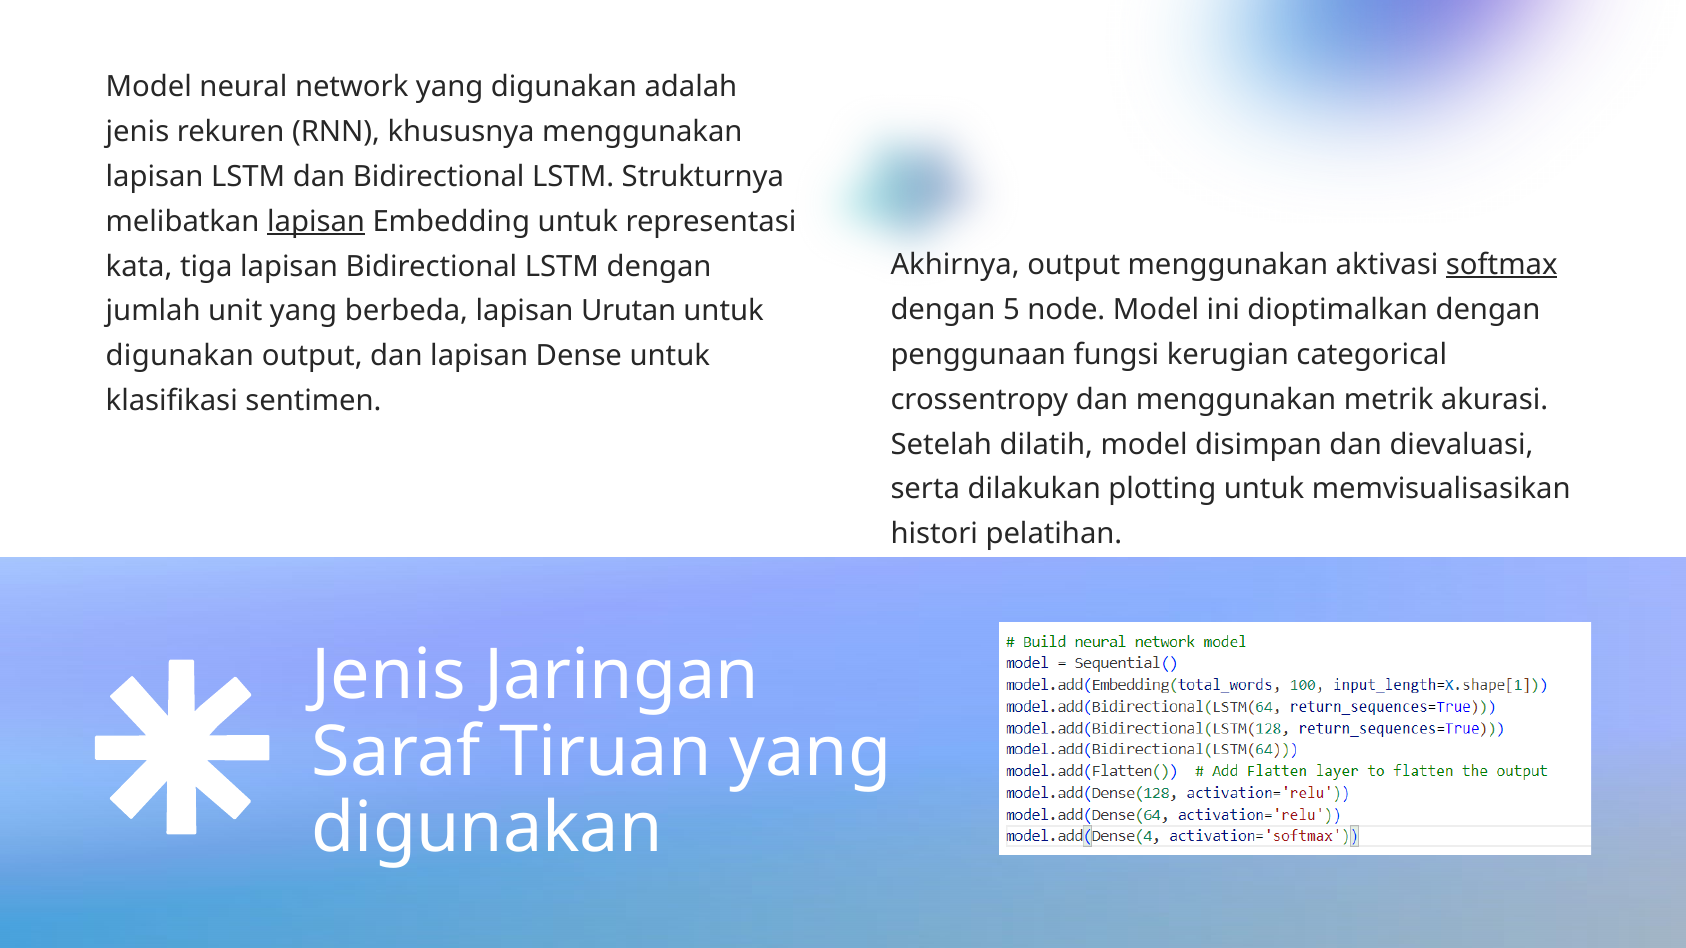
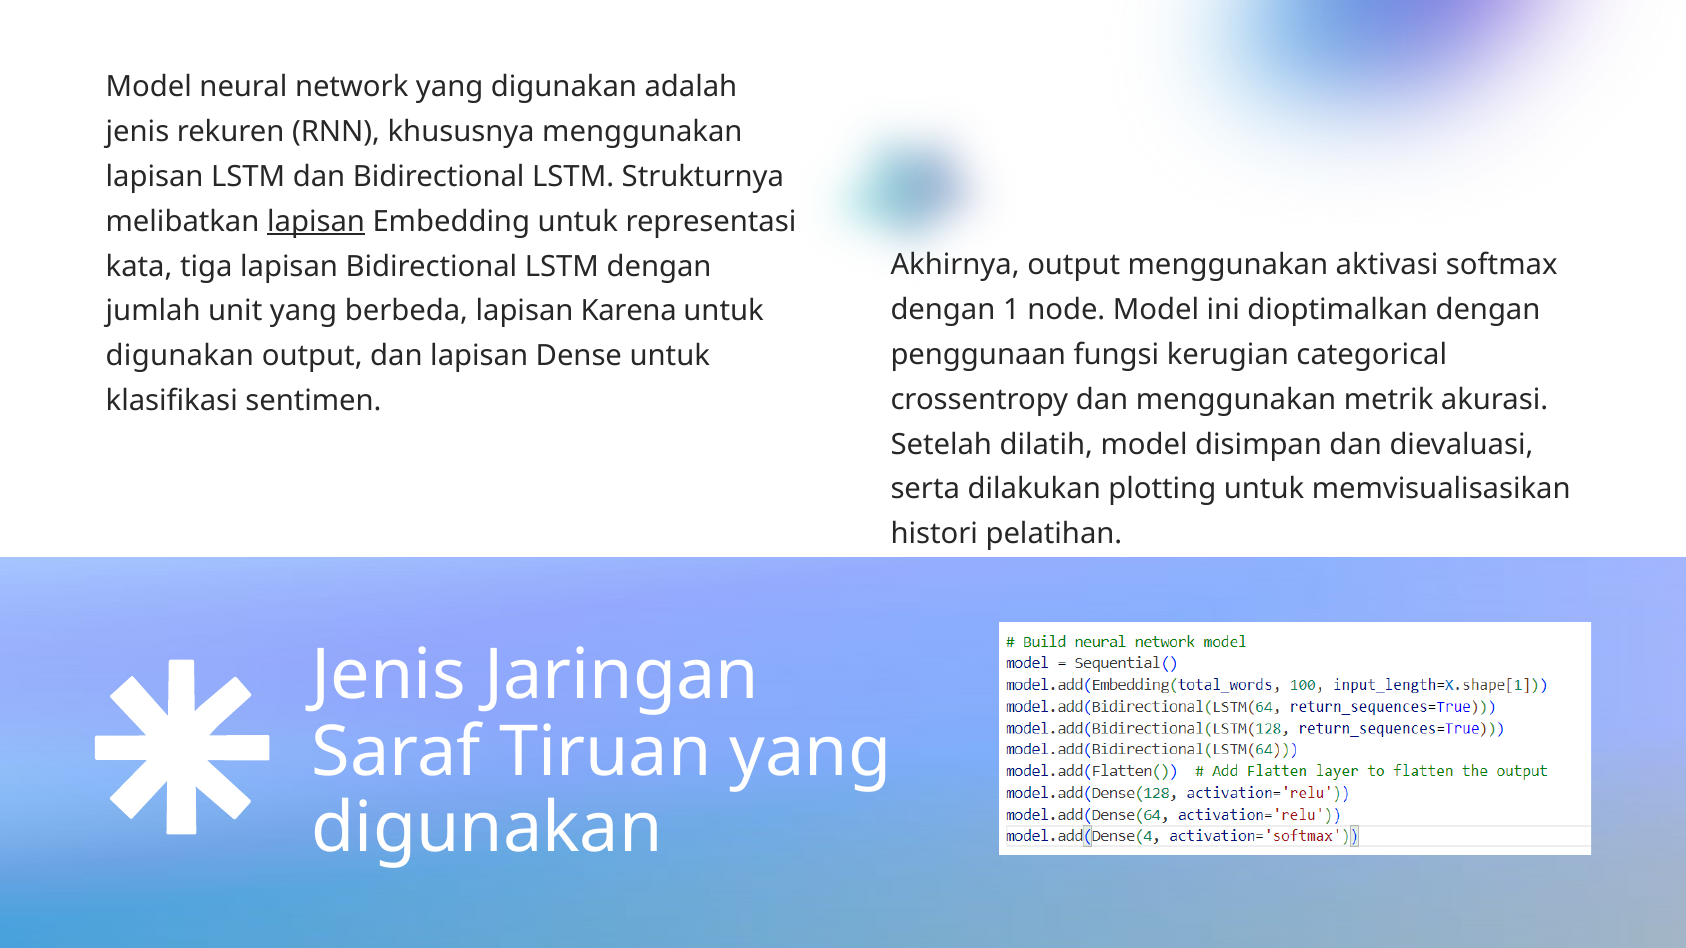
softmax underline: present -> none (1502, 265)
5: 5 -> 1 (1011, 310)
Urutan: Urutan -> Karena (629, 311)
